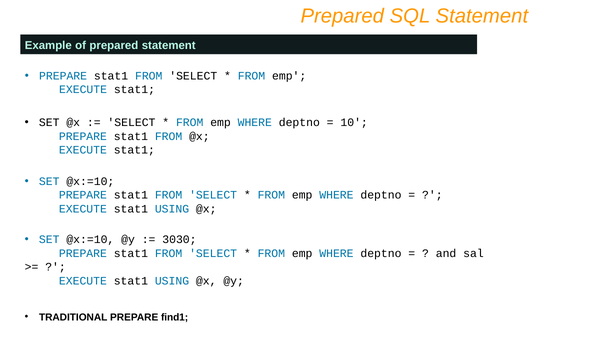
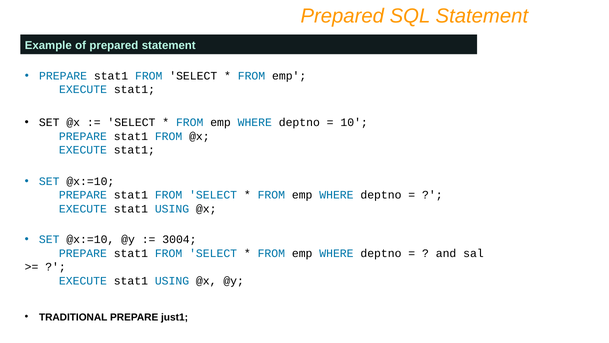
3030: 3030 -> 3004 (179, 239)
find1: find1 -> just1 (175, 317)
